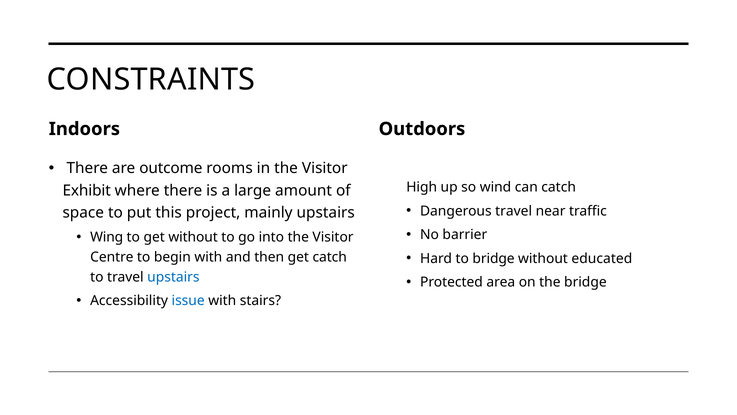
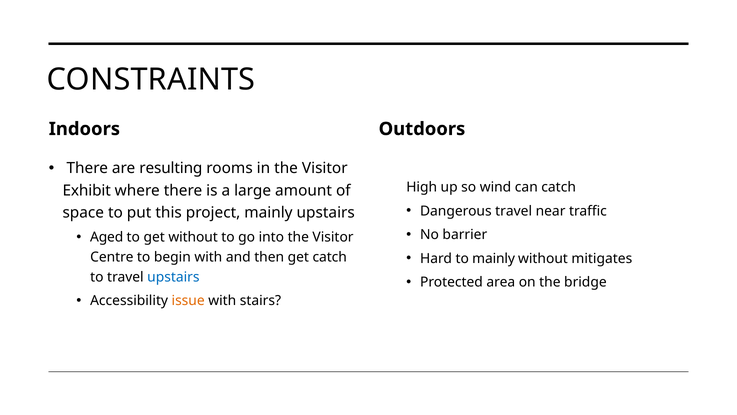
outcome: outcome -> resulting (171, 168)
Wing: Wing -> Aged (107, 237)
to bridge: bridge -> mainly (494, 258)
educated: educated -> mitigates (602, 258)
issue colour: blue -> orange (188, 300)
